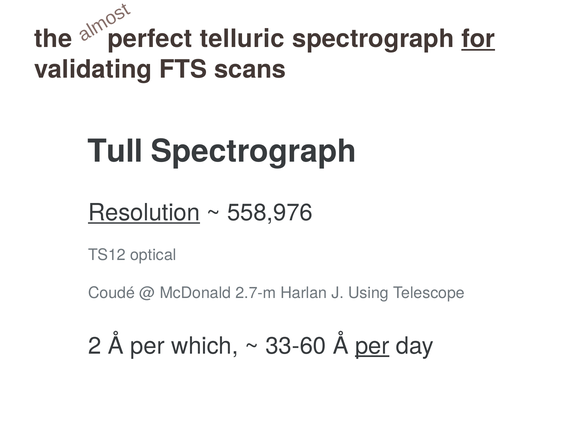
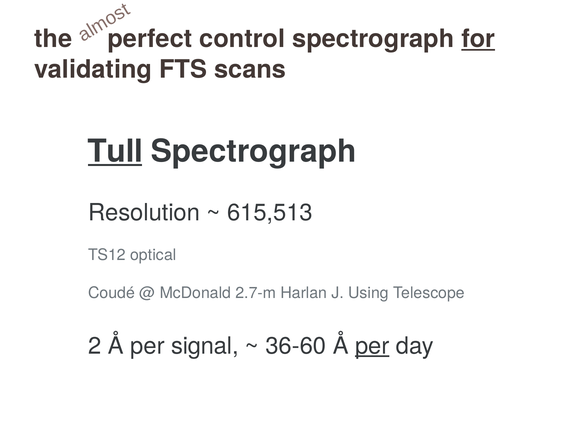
telluric: telluric -> control (242, 39)
Tull underline: none -> present (115, 151)
Resolution underline: present -> none (144, 212)
558,976: 558,976 -> 615,513 (270, 212)
which: which -> signal (205, 346)
33-60: 33-60 -> 36-60 (296, 346)
